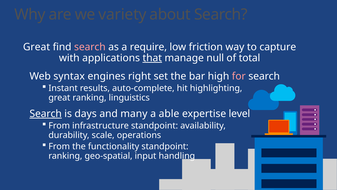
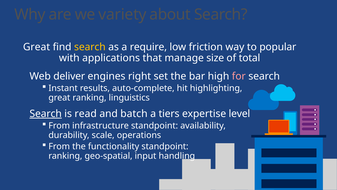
search colour: pink -> yellow (90, 47)
capture: capture -> popular (278, 47)
that underline: present -> none (152, 58)
null: null -> size (215, 58)
syntax: syntax -> deliver (69, 76)
days: days -> read (86, 113)
many: many -> batch (134, 113)
able: able -> tiers (169, 113)
